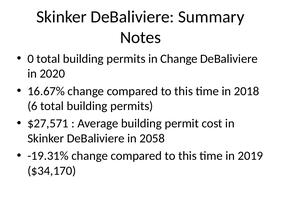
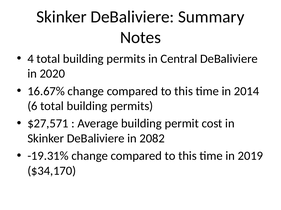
0: 0 -> 4 (31, 59)
in Change: Change -> Central (179, 59)
2018: 2018 -> 2014 (247, 91)
2058: 2058 -> 2082 (152, 139)
